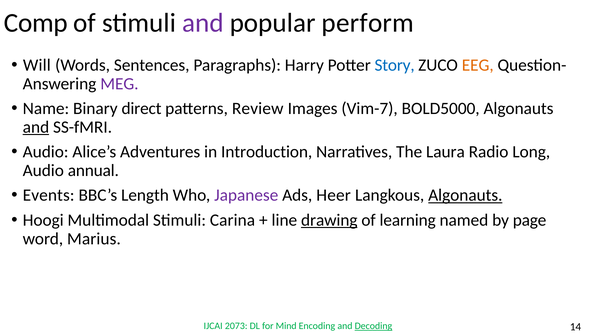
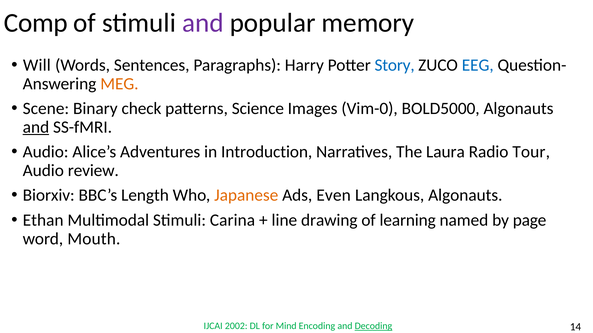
perform: perform -> memory (368, 23)
EEG colour: orange -> blue (478, 65)
MEG colour: purple -> orange (119, 84)
Name: Name -> Scene (46, 109)
direct: direct -> check (141, 109)
Review: Review -> Science (258, 109)
Vim-7: Vim-7 -> Vim-0 (370, 109)
Long: Long -> Tour (531, 152)
annual: annual -> review (93, 171)
Events: Events -> Biorxiv (49, 196)
Japanese colour: purple -> orange (246, 196)
Heer: Heer -> Even (334, 196)
Algonauts underline: present -> none (465, 196)
Hoogi: Hoogi -> Ethan (43, 220)
drawing underline: present -> none (329, 220)
Marius: Marius -> Mouth (94, 239)
2073: 2073 -> 2002 (236, 327)
